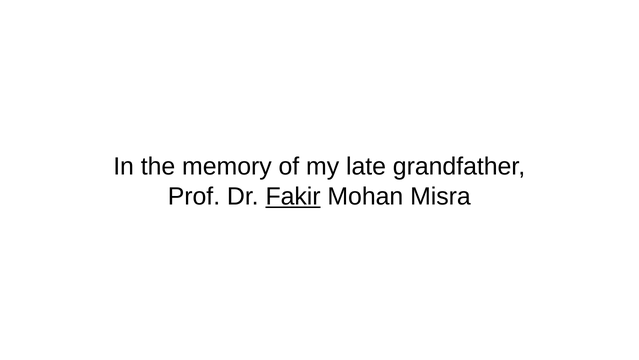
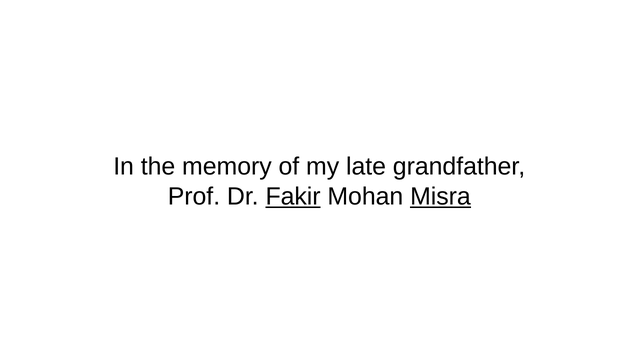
Misra underline: none -> present (440, 196)
